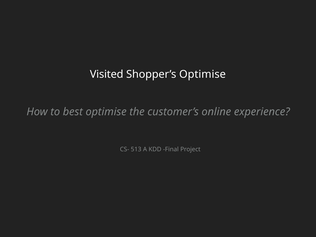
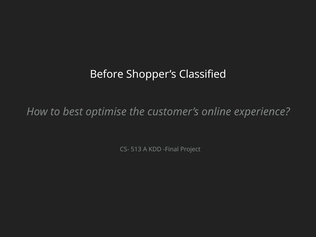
Visited: Visited -> Before (107, 74)
Shopper’s Optimise: Optimise -> Classified (203, 74)
